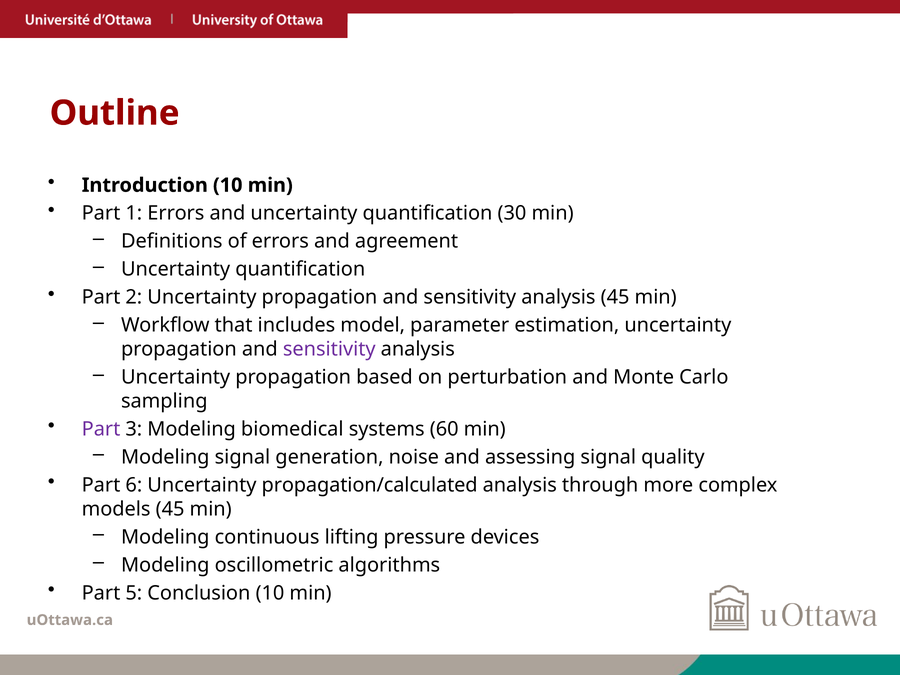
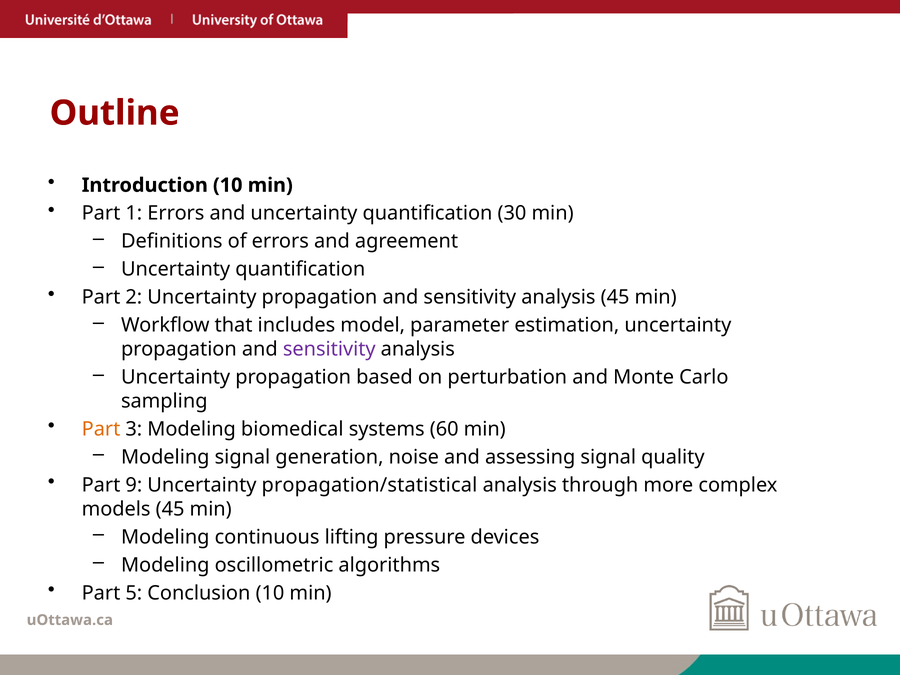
Part colour: purple -> orange (101, 429)
6: 6 -> 9 (134, 485)
propagation/calculated: propagation/calculated -> propagation/statistical (369, 485)
